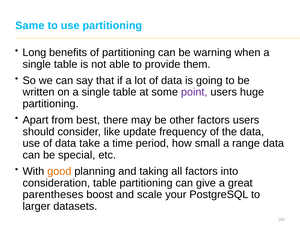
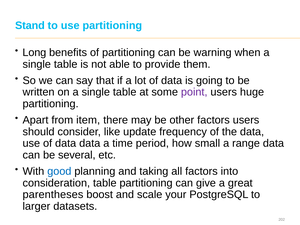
Same: Same -> Stand (30, 26)
best: best -> item (88, 120)
data take: take -> data (90, 143)
special: special -> several (77, 155)
good colour: orange -> blue (59, 171)
